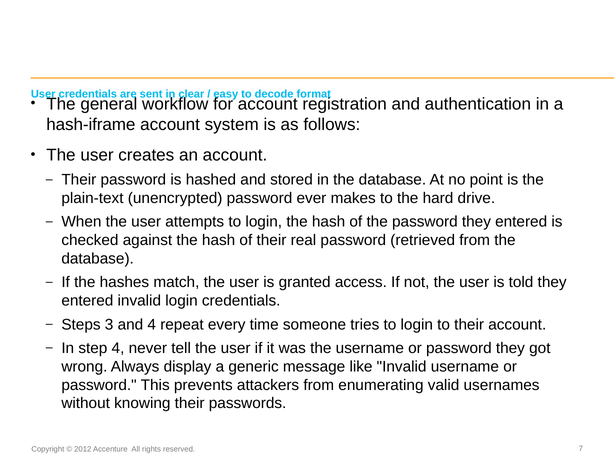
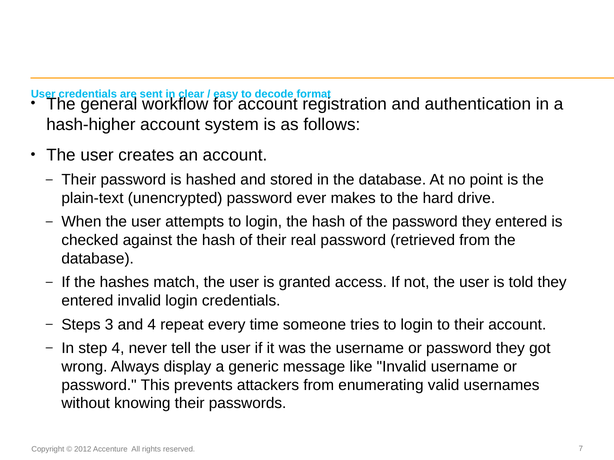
hash-iframe: hash-iframe -> hash-higher (91, 125)
